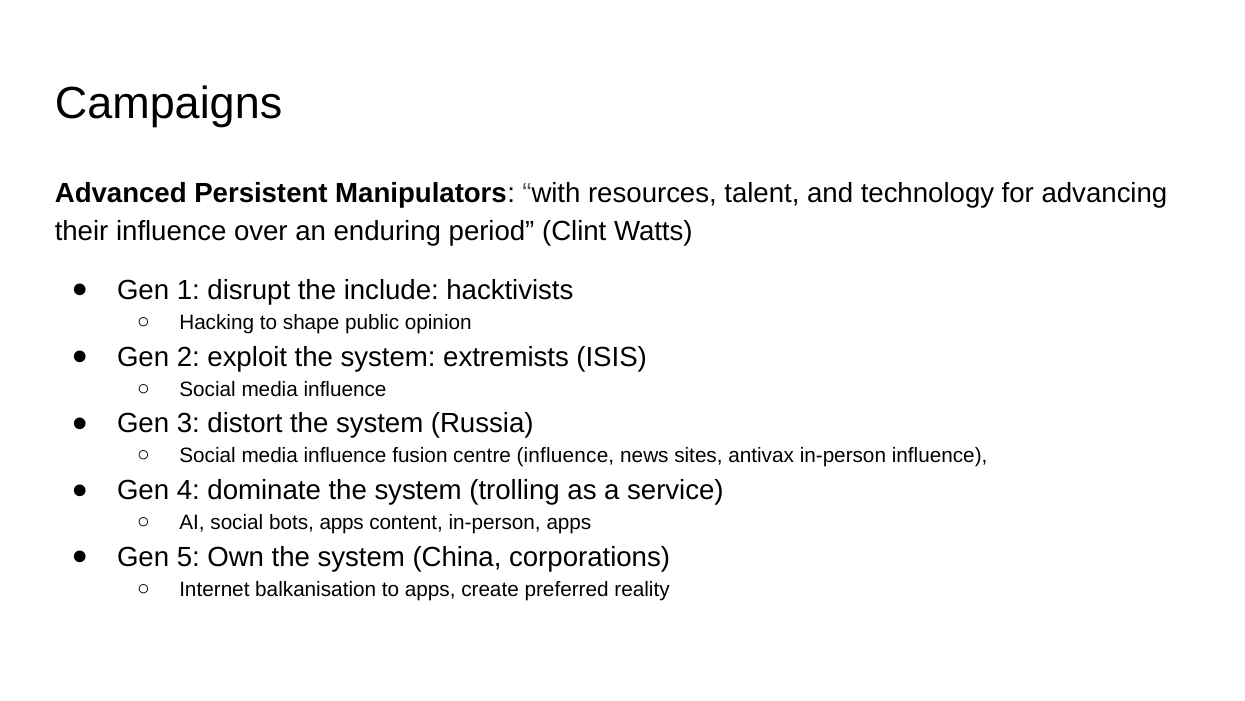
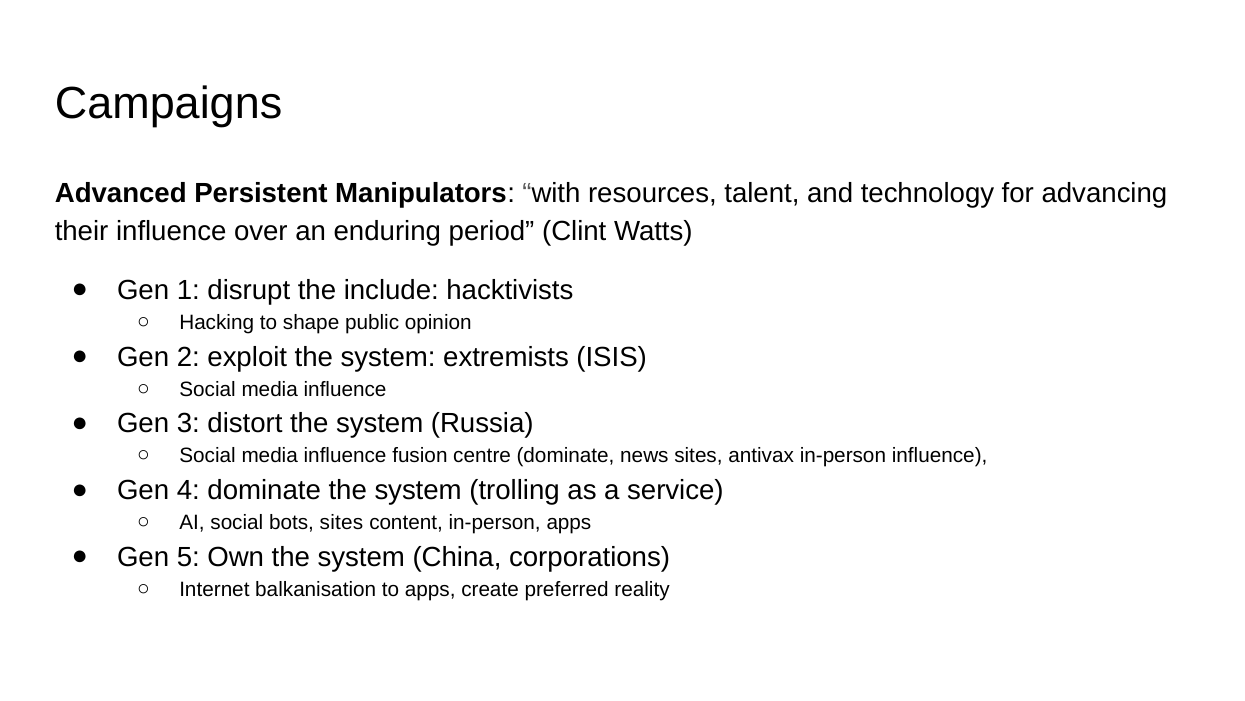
centre influence: influence -> dominate (566, 456)
bots apps: apps -> sites (341, 522)
